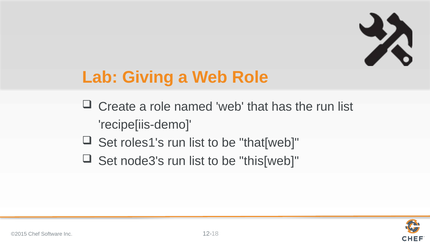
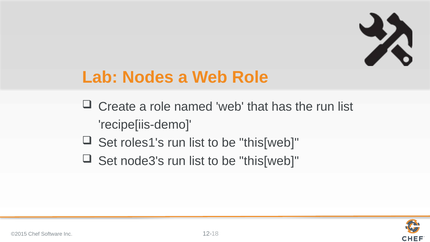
Giving: Giving -> Nodes (148, 77)
that[web: that[web -> this[web (269, 143)
